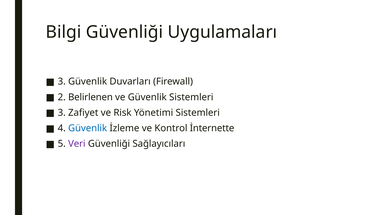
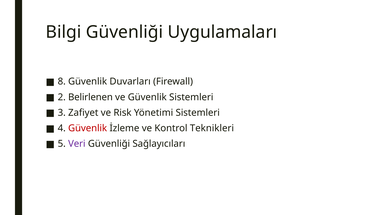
3: 3 -> 8 (62, 81)
Güvenlik colour: blue -> red (88, 128)
İnternette: İnternette -> Teknikleri (212, 128)
